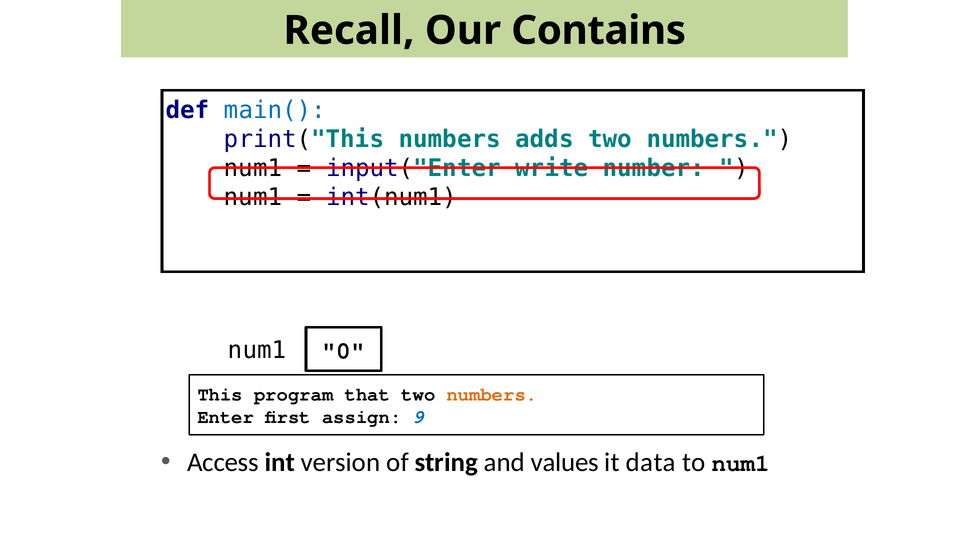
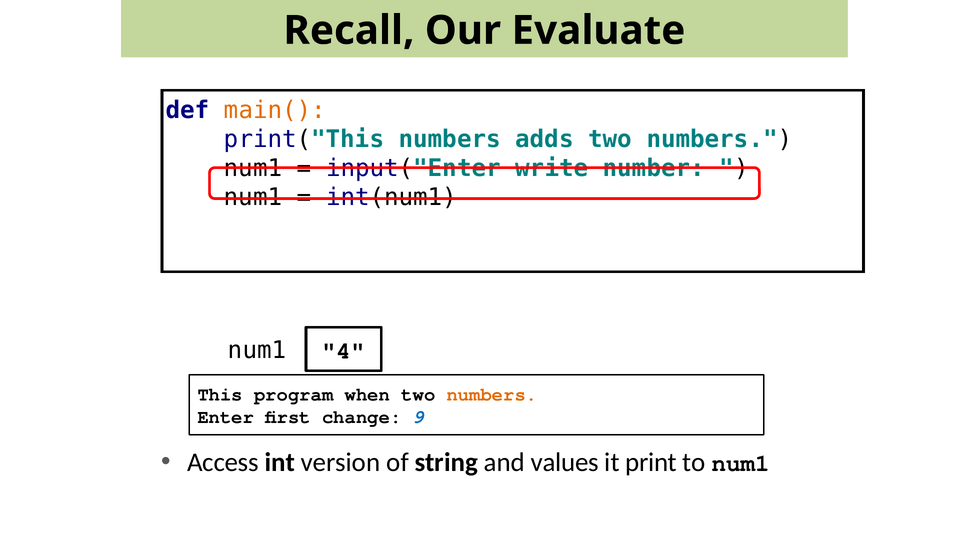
Contains: Contains -> Evaluate (598, 31)
main( colour: blue -> orange (275, 110)
0: 0 -> 4 (344, 351)
that: that -> when (367, 395)
assign: assign -> change (362, 417)
data: data -> print (651, 462)
